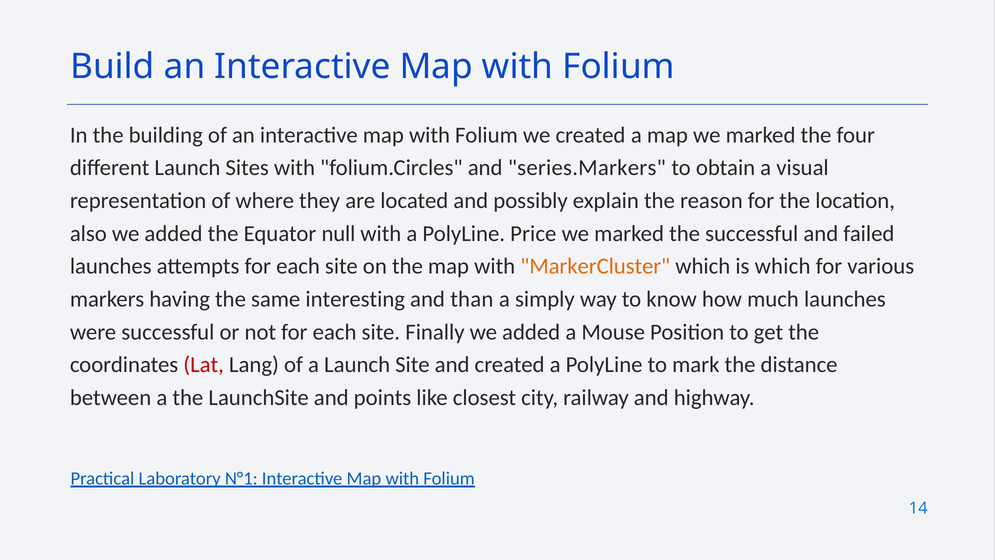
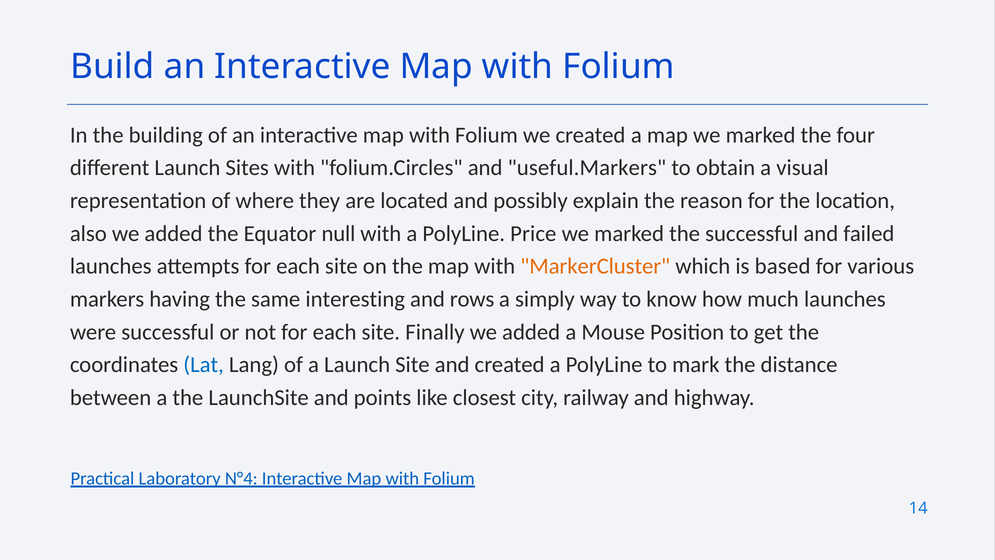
series.Markers: series.Markers -> useful.Markers (587, 168)
is which: which -> based (783, 266)
than: than -> rows (472, 299)
Lat colour: red -> blue (204, 365)
N°1: N°1 -> N°4 (241, 478)
